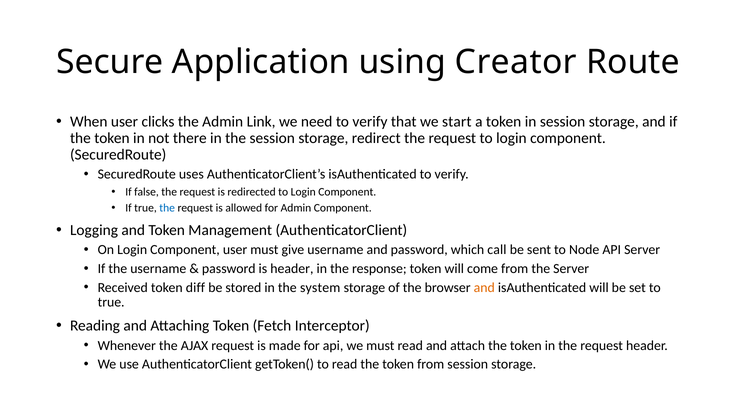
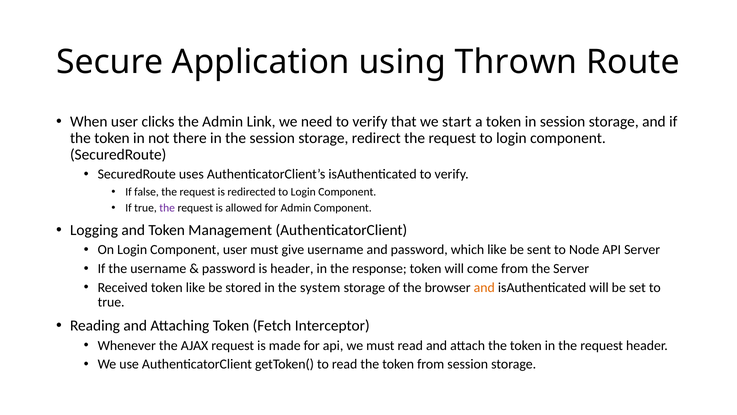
Creator: Creator -> Thrown (516, 62)
the colour: blue -> purple (167, 208)
which call: call -> like (497, 250)
token diff: diff -> like (196, 287)
